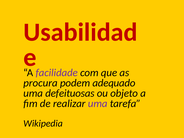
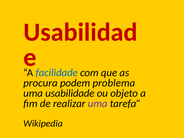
facilidade colour: purple -> blue (57, 73)
adequado: adequado -> problema (114, 83)
defeituosas: defeituosas -> usabilidade (70, 93)
